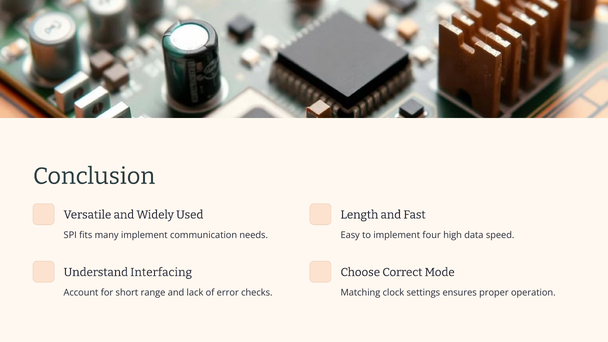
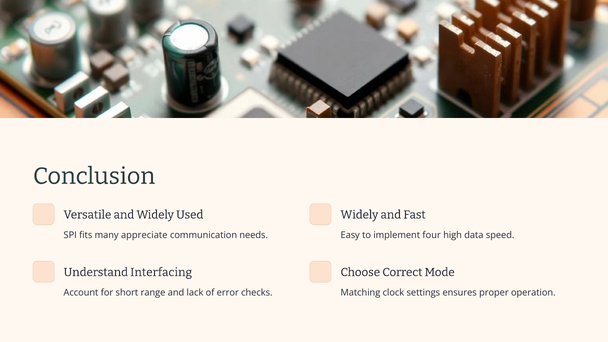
Length: Length -> Widely (359, 215)
many implement: implement -> appreciate (144, 235)
